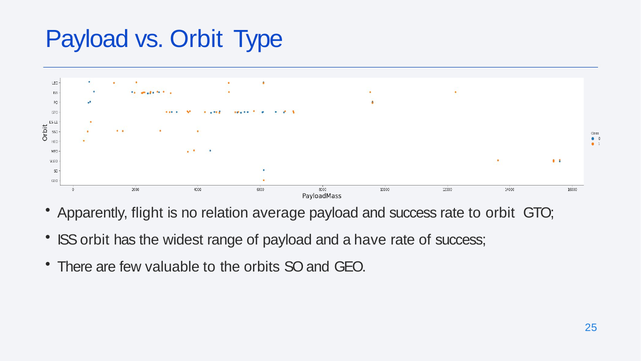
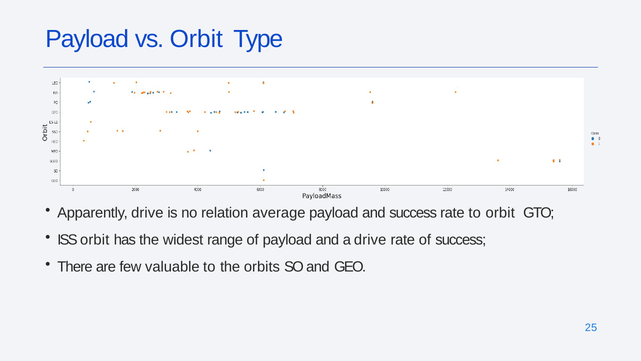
Apparently flight: flight -> drive (147, 212)
a have: have -> drive (370, 239)
